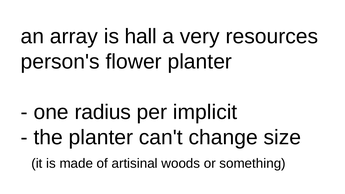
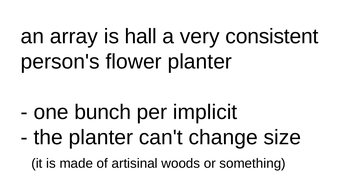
resources: resources -> consistent (272, 36)
radius: radius -> bunch (103, 112)
